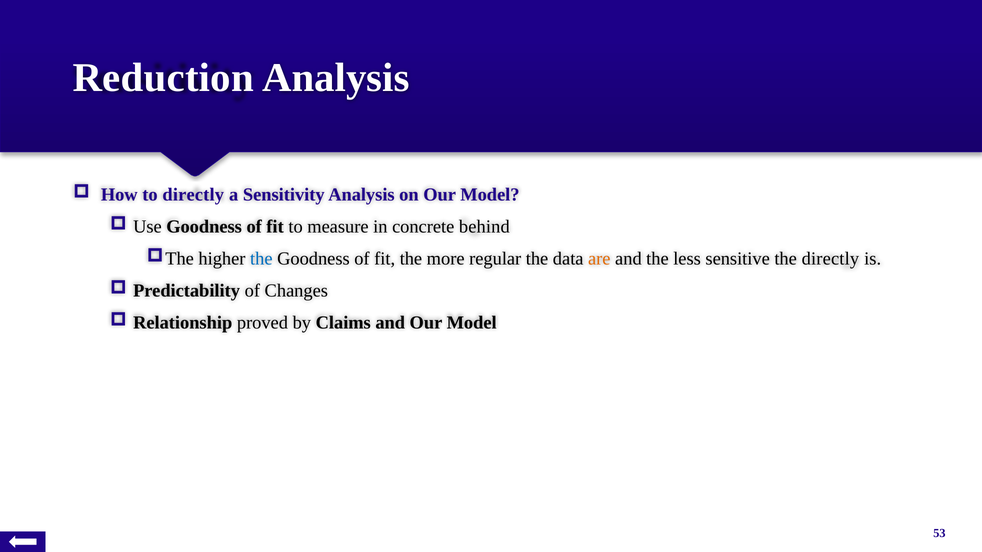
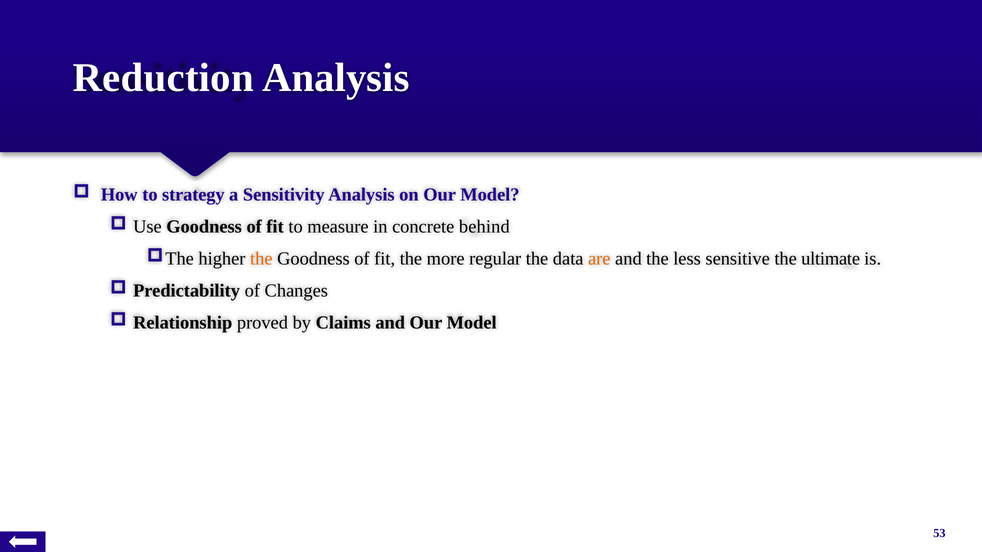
to directly: directly -> strategy (193, 195)
the colour: blue -> orange (261, 259)
the directly: directly -> ultimate (831, 259)
